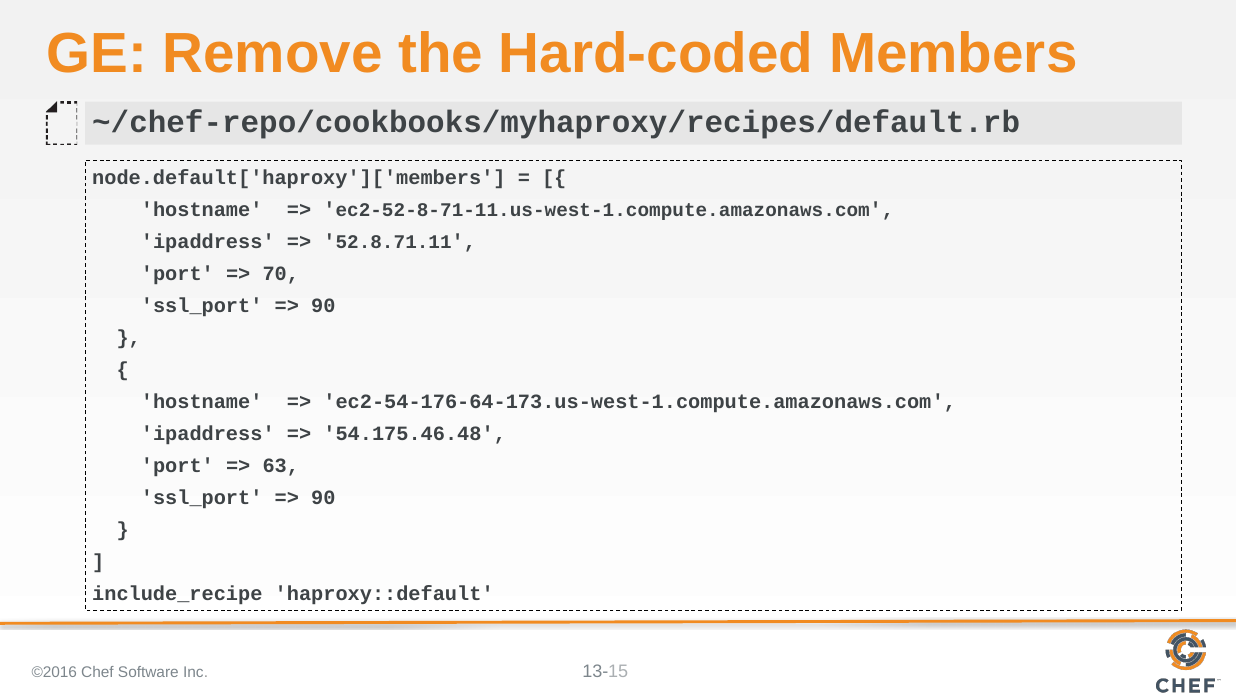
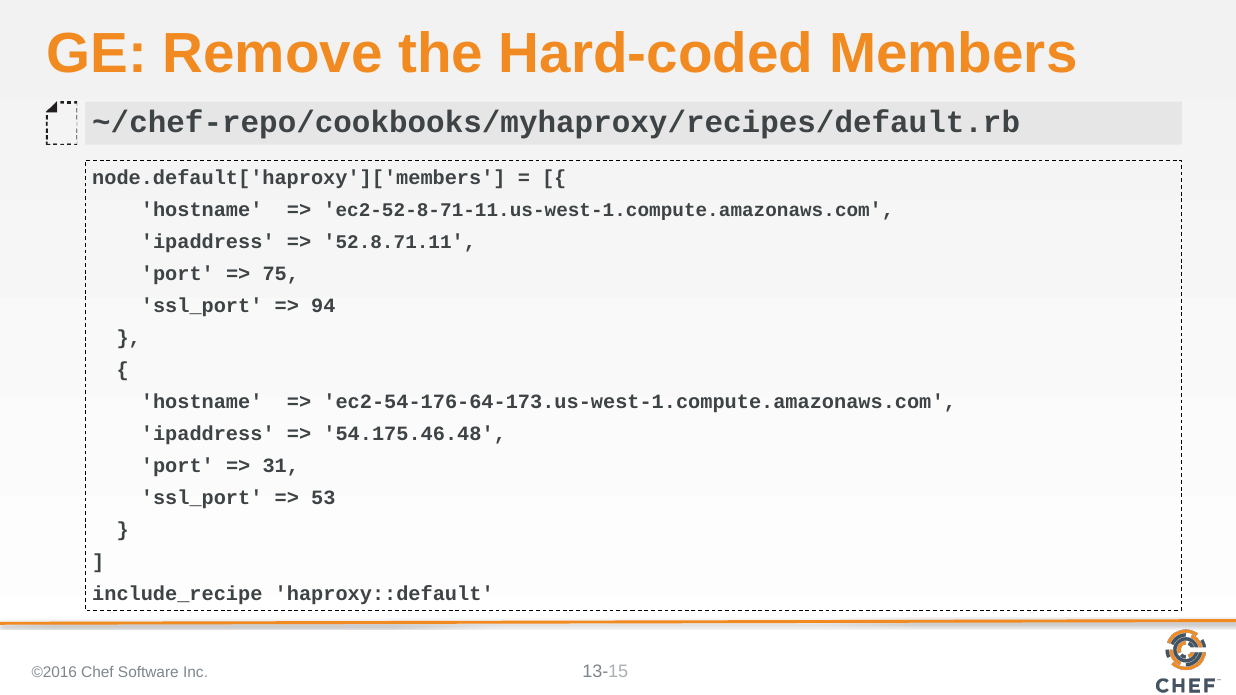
70: 70 -> 75 (281, 274)
90: 90 -> 94 (323, 306)
63: 63 -> 31 (281, 466)
90: 90 -> 53 (323, 498)
